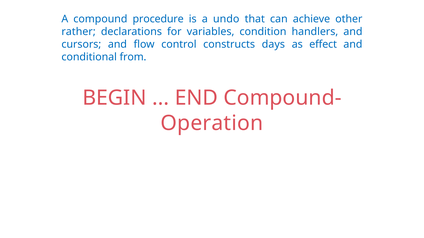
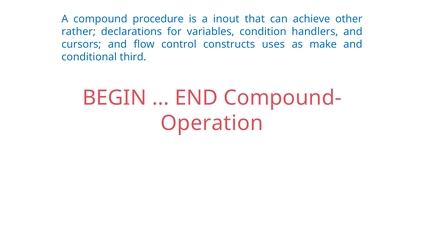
undo: undo -> inout (226, 19)
days: days -> uses (273, 45)
effect: effect -> make (323, 45)
from: from -> third (133, 57)
